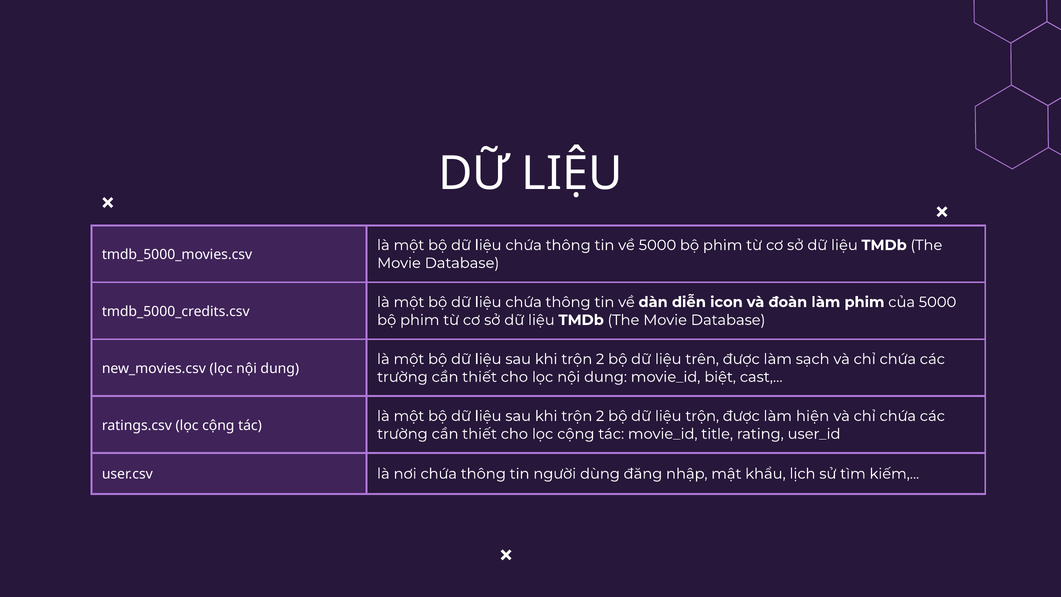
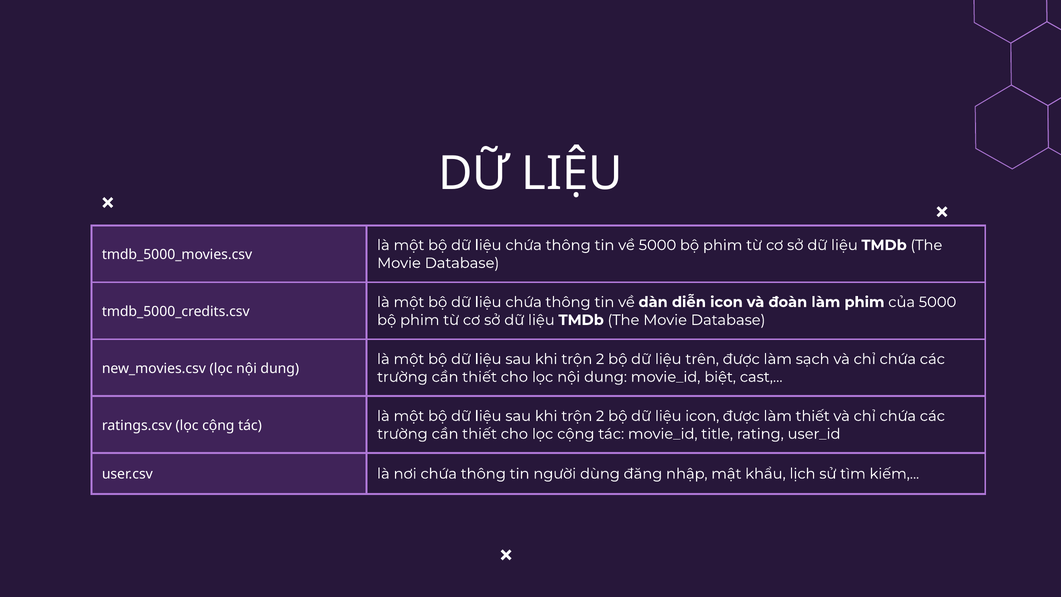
liệu trộn: trộn -> icon (702, 416)
làm hiện: hiện -> thiết (813, 416)
